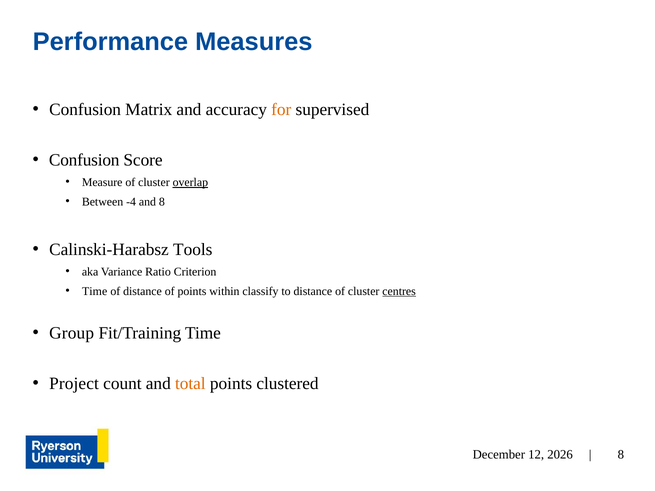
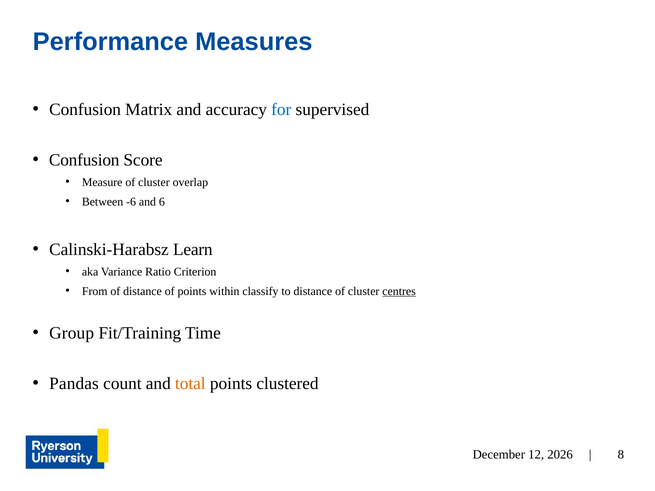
for colour: orange -> blue (281, 110)
overlap underline: present -> none (190, 182)
-4: -4 -> -6 (131, 202)
and 8: 8 -> 6 (162, 202)
Tools: Tools -> Learn (193, 250)
Time: Time -> From (95, 291)
Project: Project -> Pandas (74, 384)
